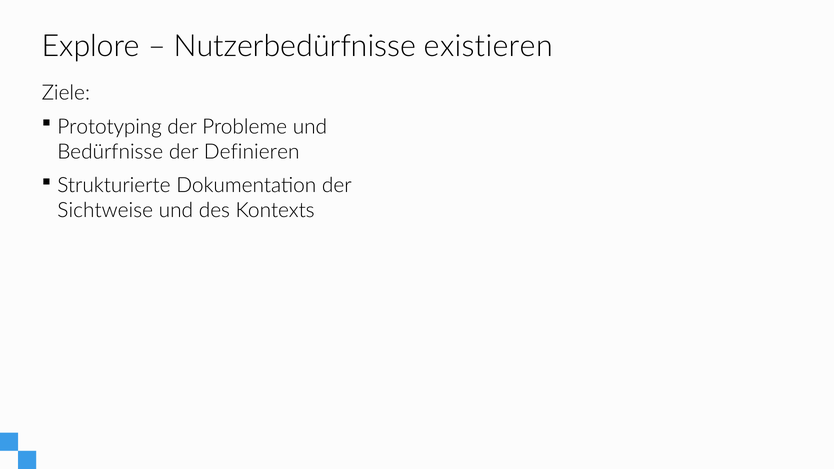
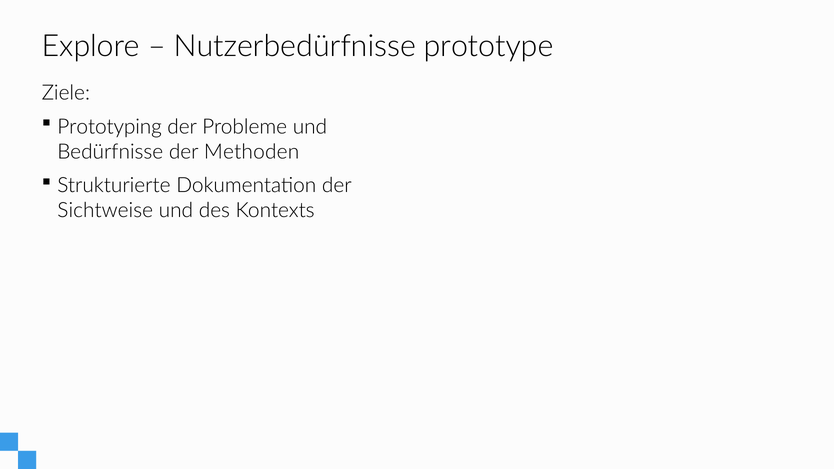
existieren: existieren -> prototype (489, 46)
Definieren: Definieren -> Methoden (252, 152)
